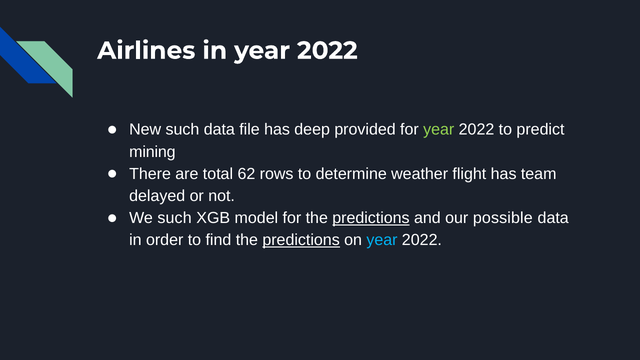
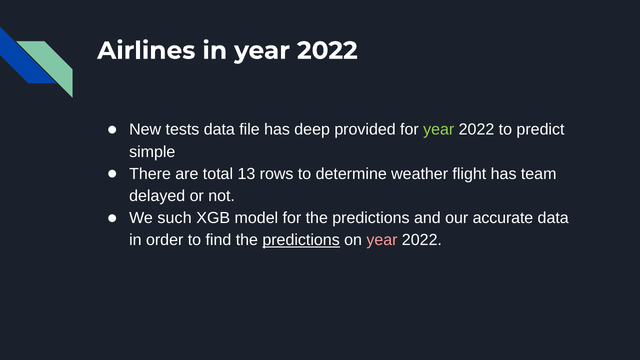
New such: such -> tests (182, 130)
mining: mining -> simple (152, 152)
62: 62 -> 13 (246, 174)
predictions underline: present -> none (371, 218)
possible: possible -> accurate (503, 218)
year colour: light blue -> pink (382, 240)
